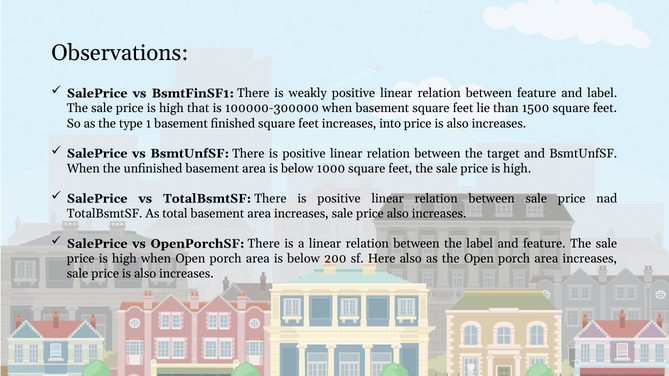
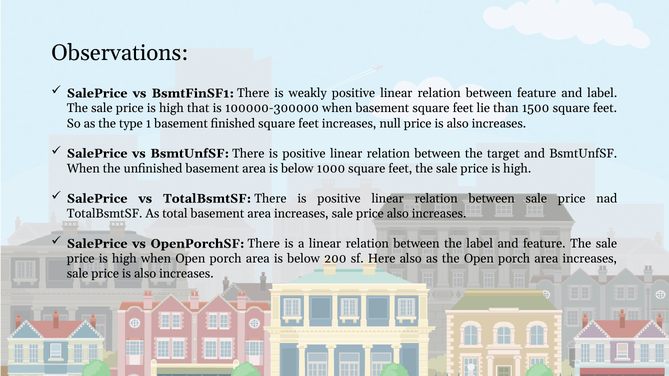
into: into -> null (390, 123)
